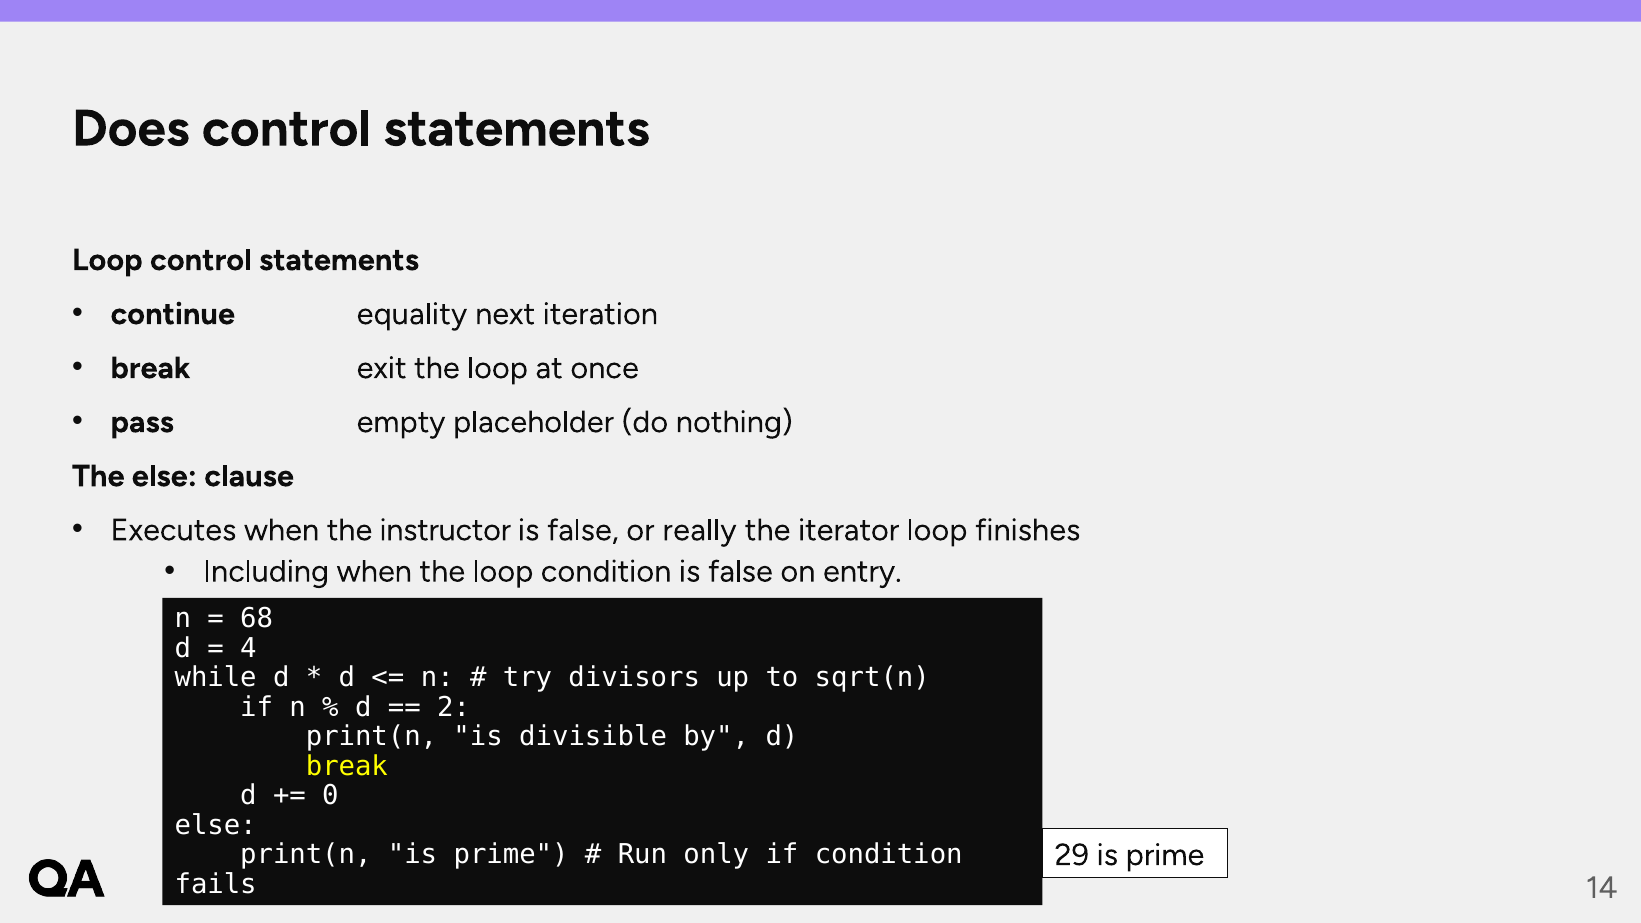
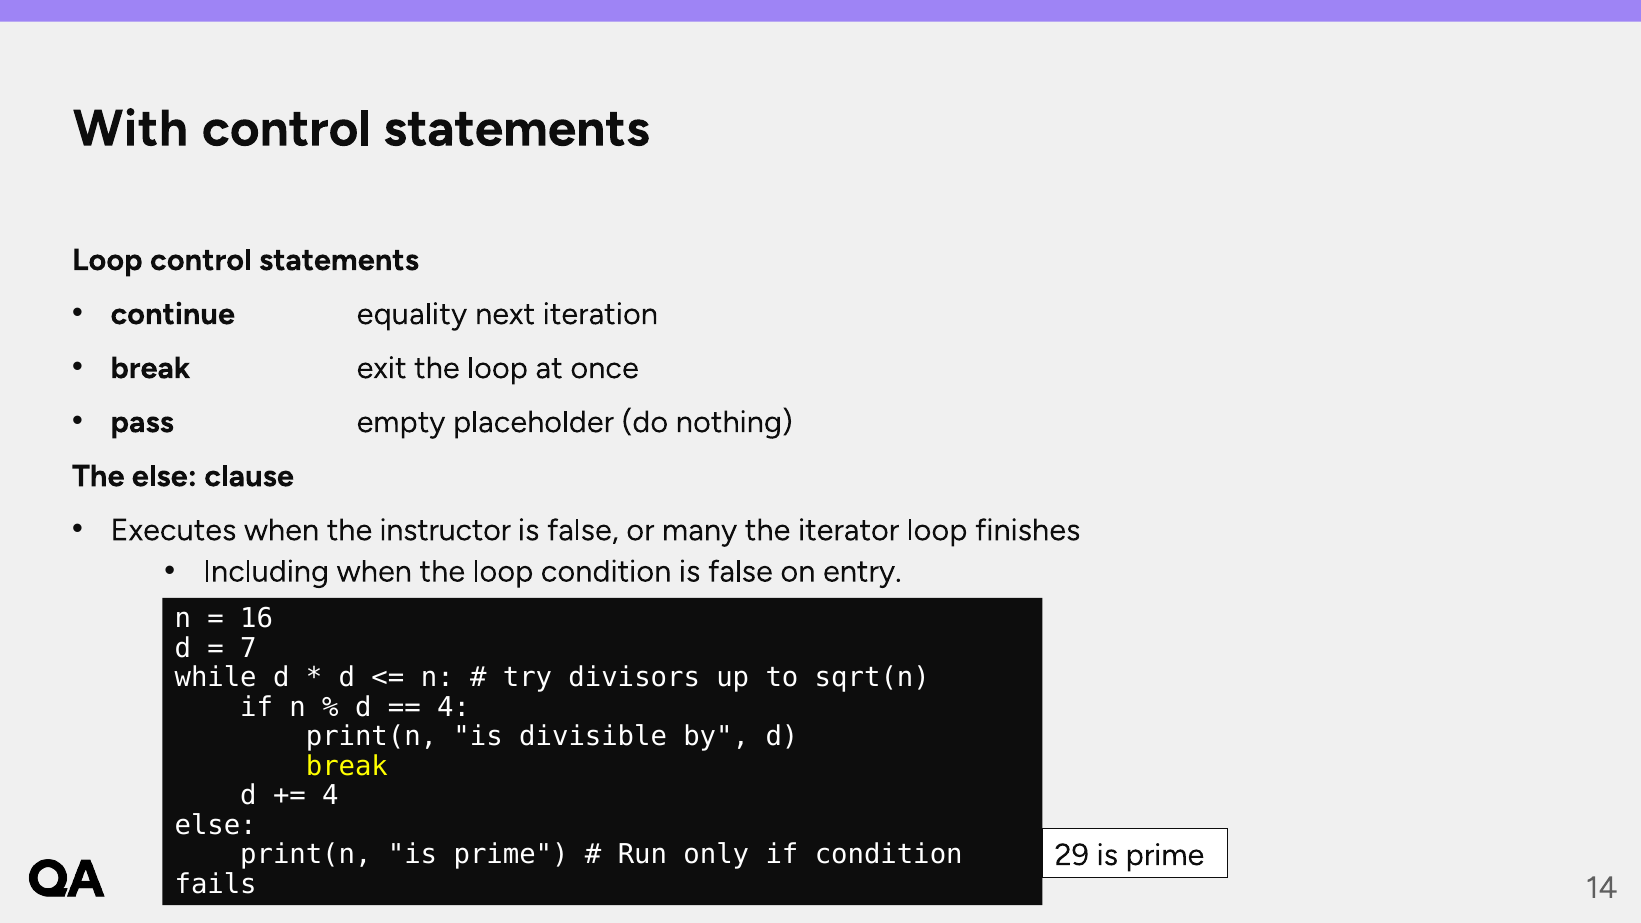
Does: Does -> With (130, 129)
really: really -> many (700, 530)
68: 68 -> 16 (257, 619)
4: 4 -> 7 (248, 648)
2: 2 -> 4 (454, 707)
0: 0 -> 4 (330, 796)
